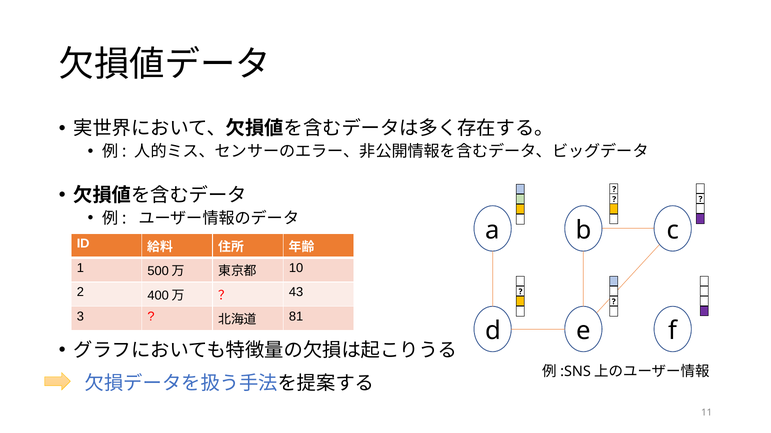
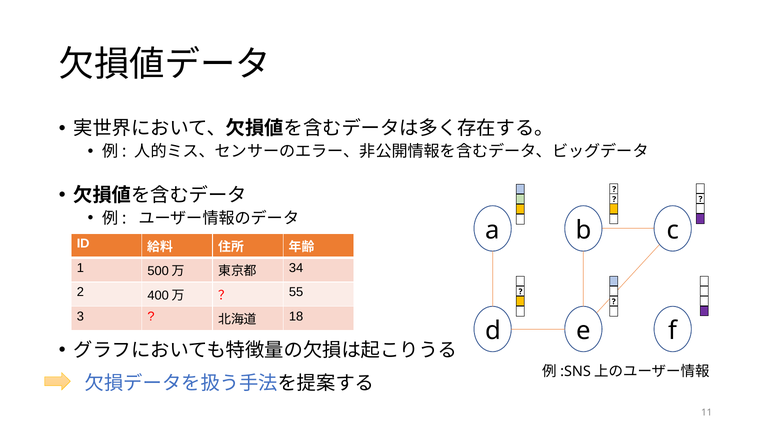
10: 10 -> 34 (296, 268)
43: 43 -> 55 (296, 293)
81: 81 -> 18 (296, 317)
